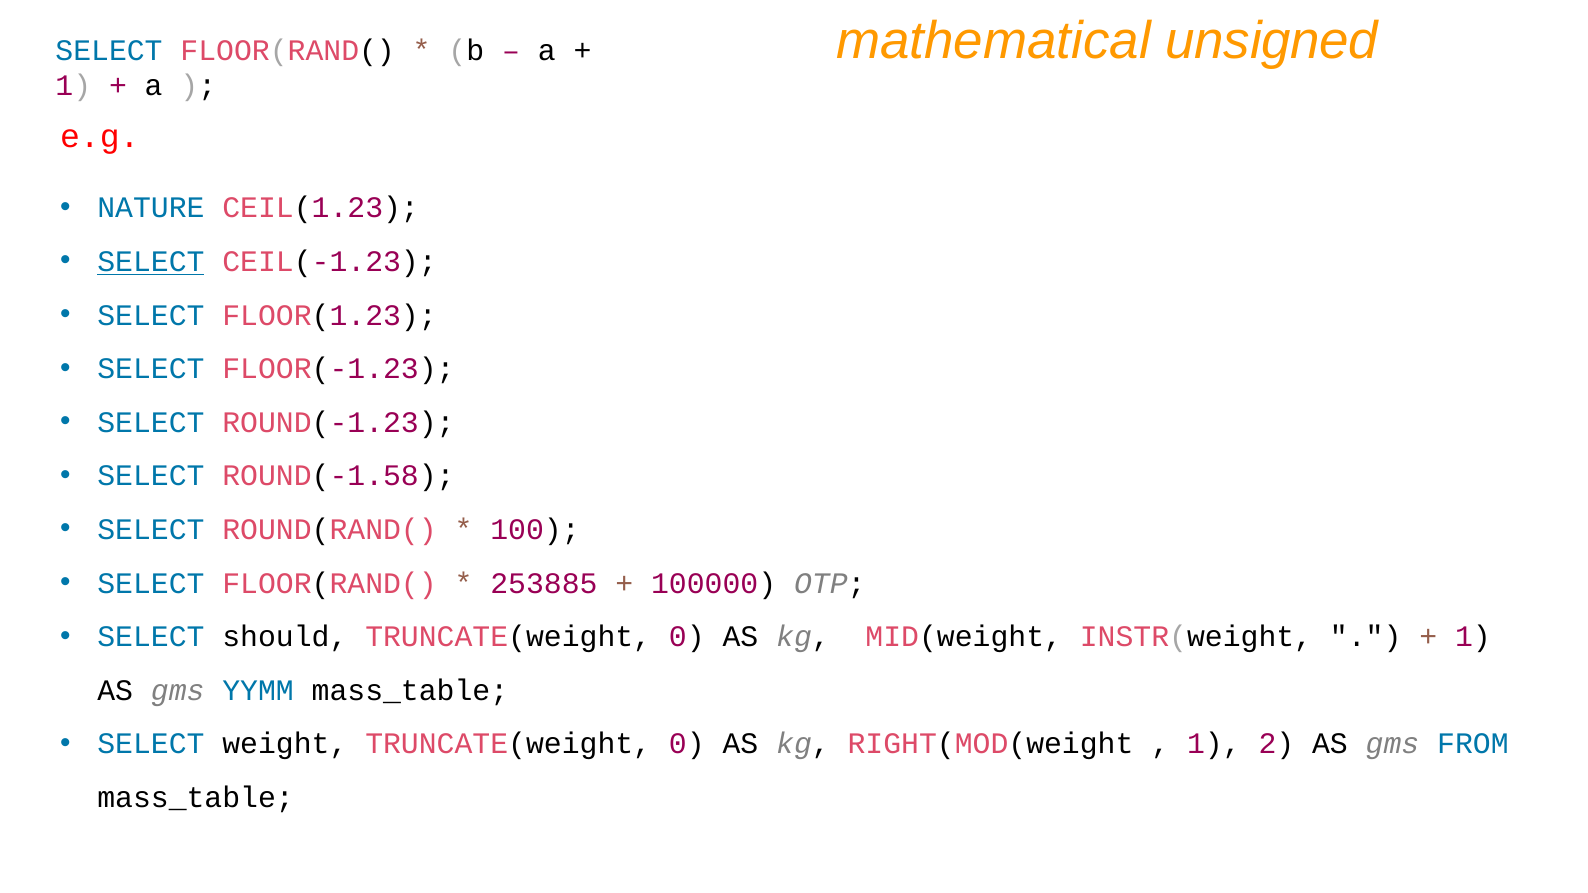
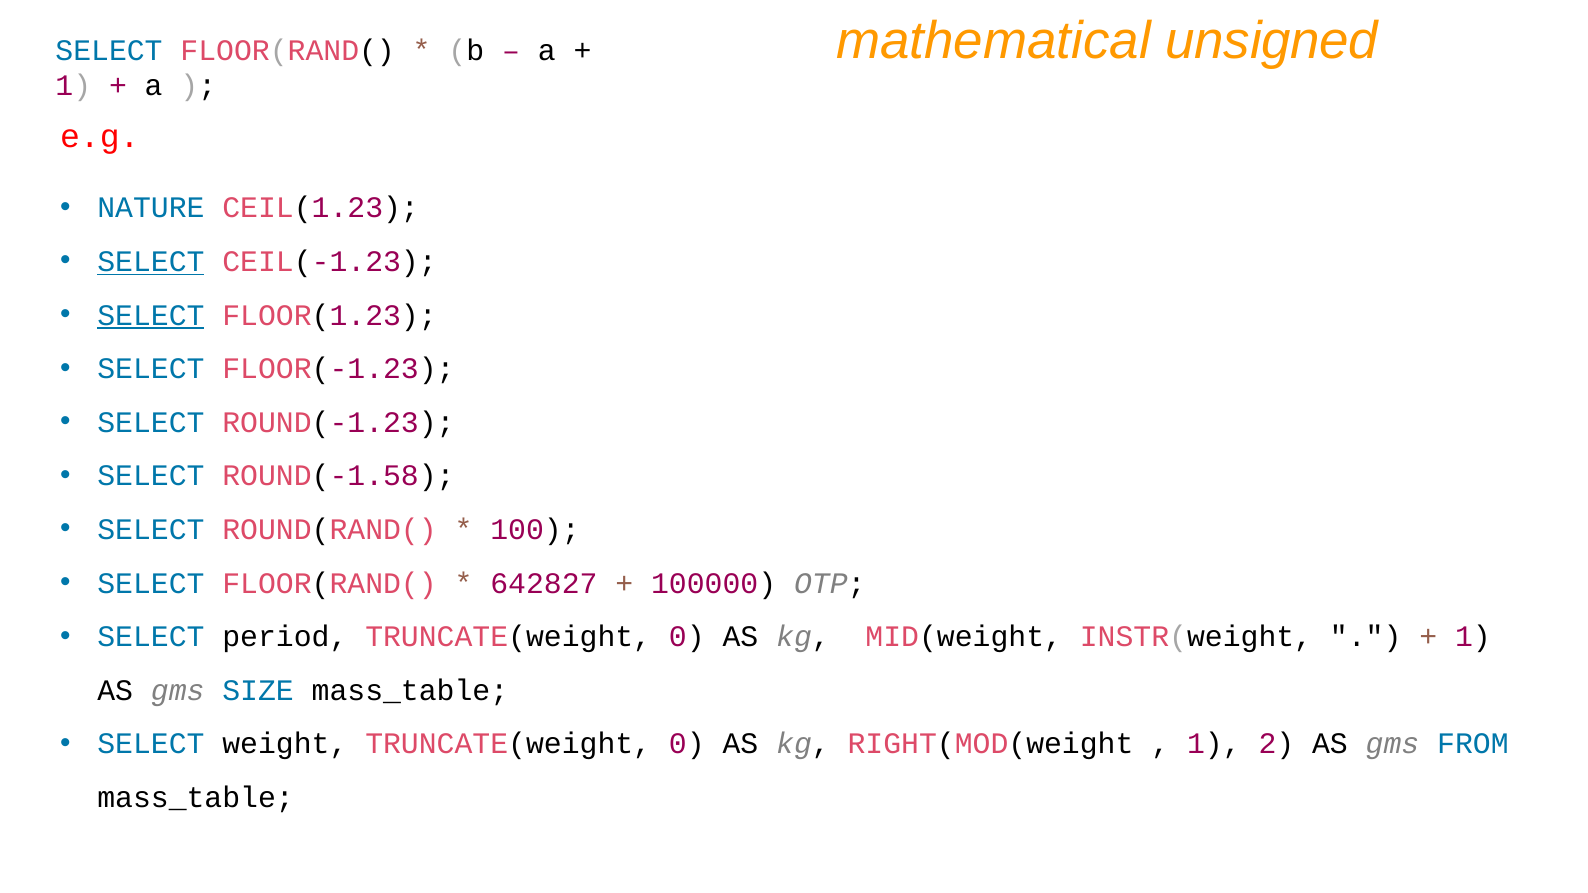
SELECT underline: none -> present (151, 315)
253885: 253885 -> 642827 (544, 583)
should: should -> period (285, 637)
YYMM: YYMM -> SIZE (258, 691)
